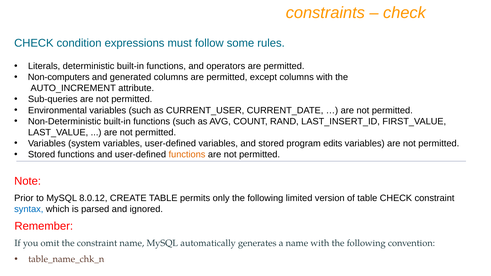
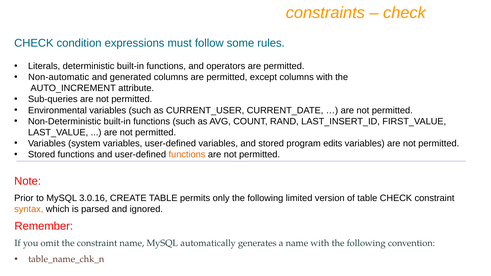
Non-computers: Non-computers -> Non-automatic (59, 77)
8.0.12: 8.0.12 -> 3.0.16 (93, 198)
syntax colour: blue -> orange (29, 209)
